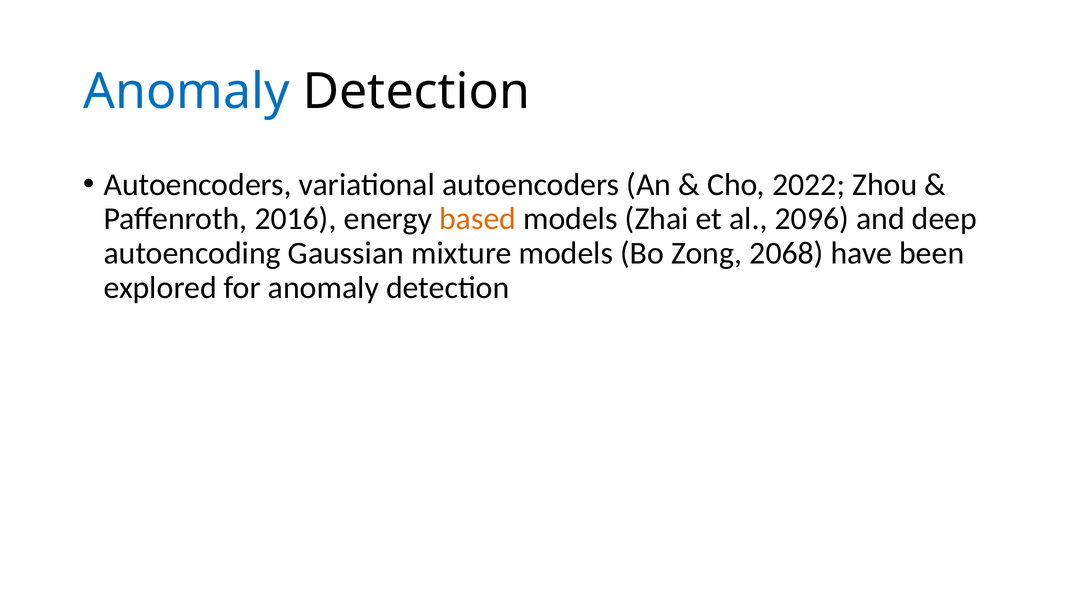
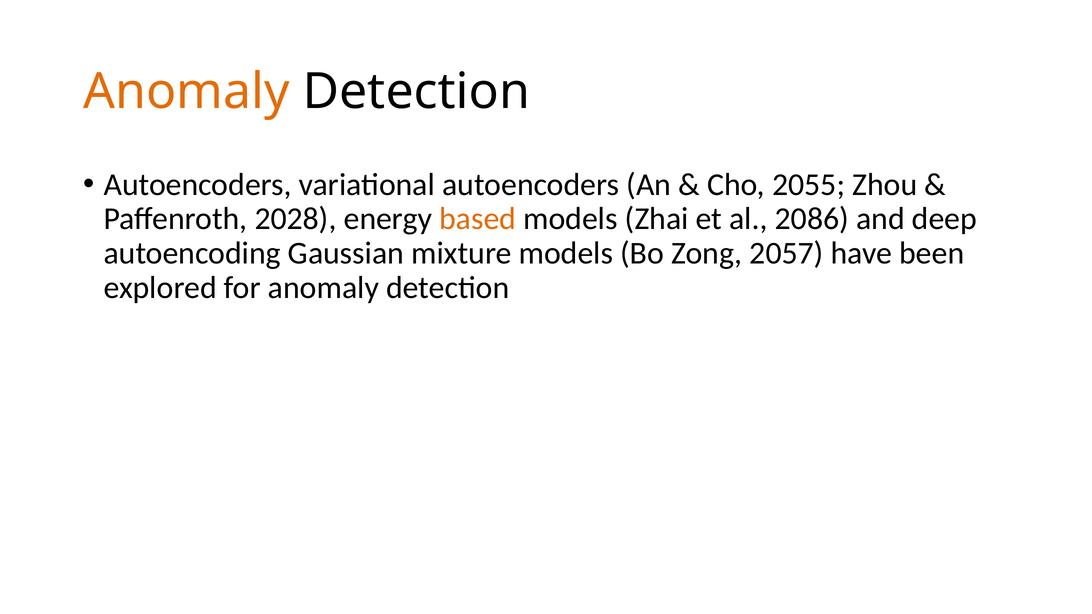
Anomaly colour: blue -> orange (186, 92)
2022: 2022 -> 2055 (809, 185)
2016: 2016 -> 2028 (296, 219)
2096: 2096 -> 2086 (812, 219)
2068: 2068 -> 2057 (787, 253)
